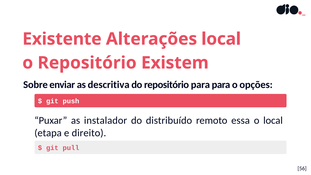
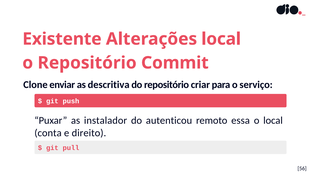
Existem: Existem -> Commit (175, 63)
Sobre: Sobre -> Clone (35, 85)
repositório para: para -> criar (200, 85)
opções: opções -> serviço (256, 85)
distribuído: distribuído -> autenticou (169, 120)
etapa: etapa -> conta (48, 133)
